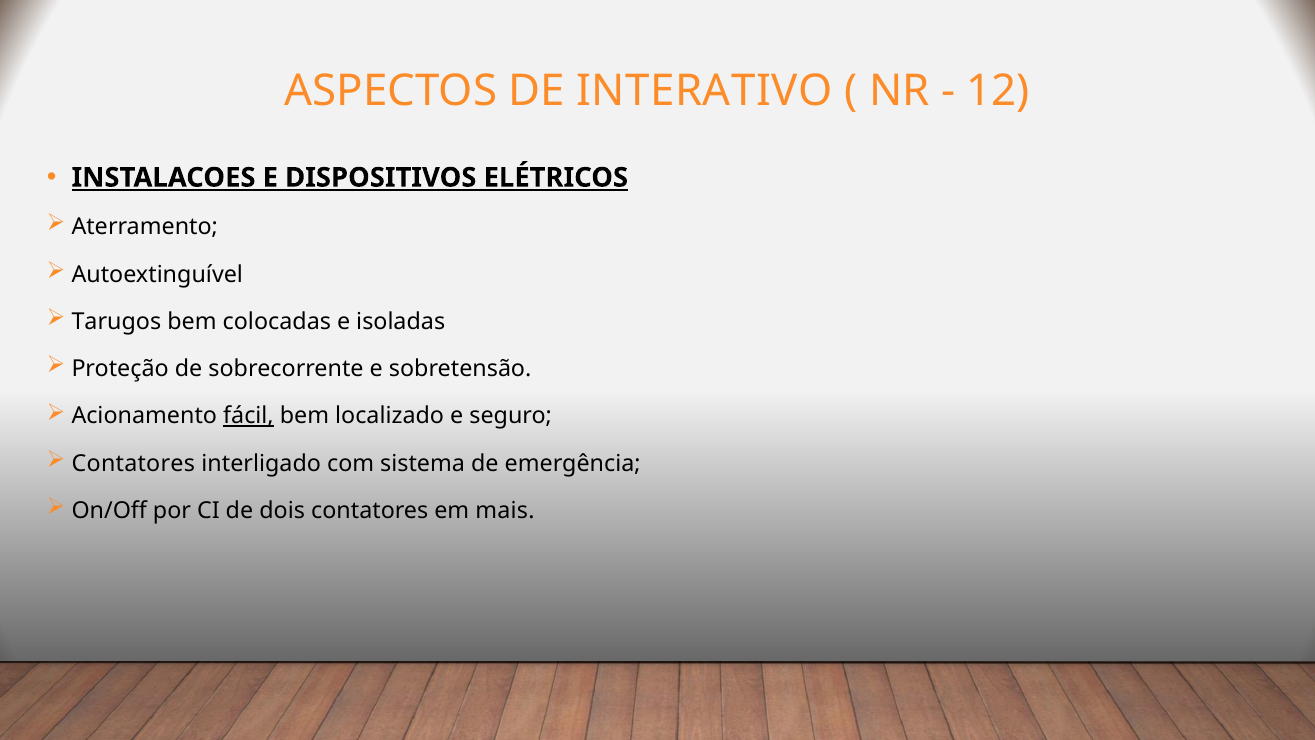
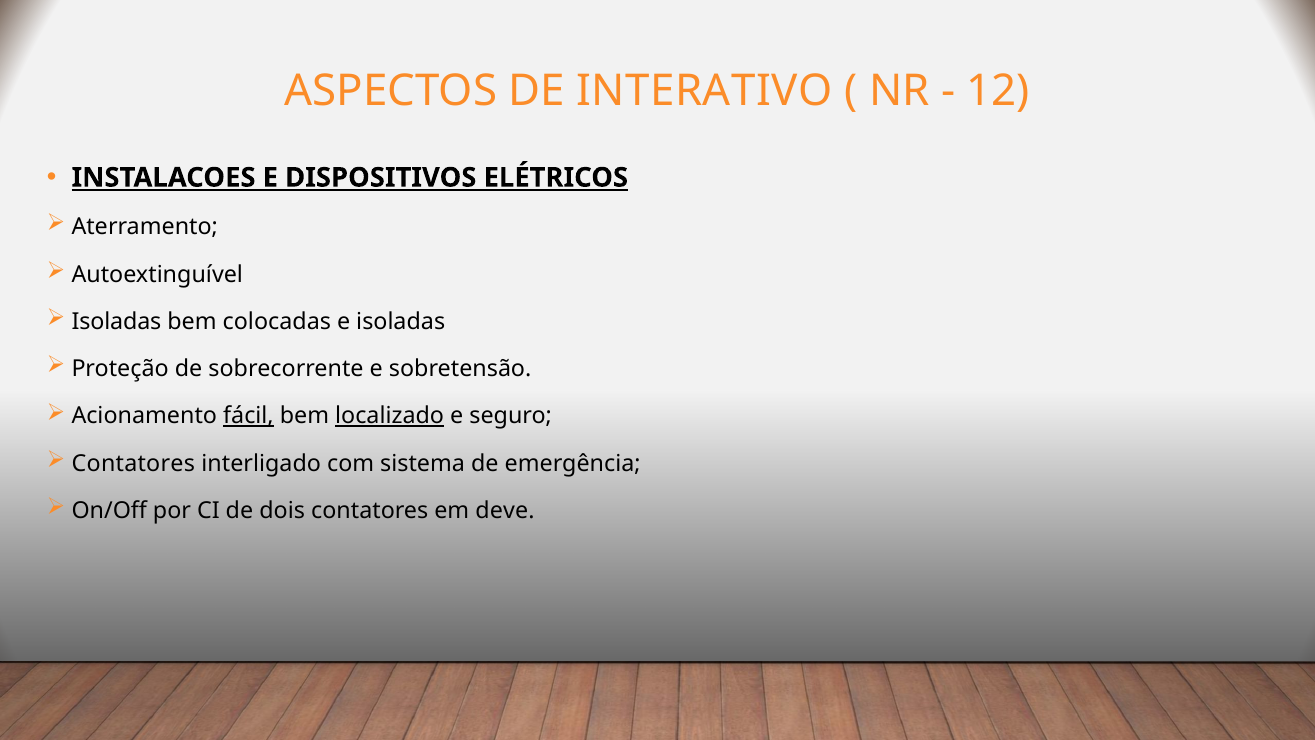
Tarugos: Tarugos -> Isoladas (116, 321)
localizado underline: none -> present (390, 416)
mais: mais -> deve (505, 510)
